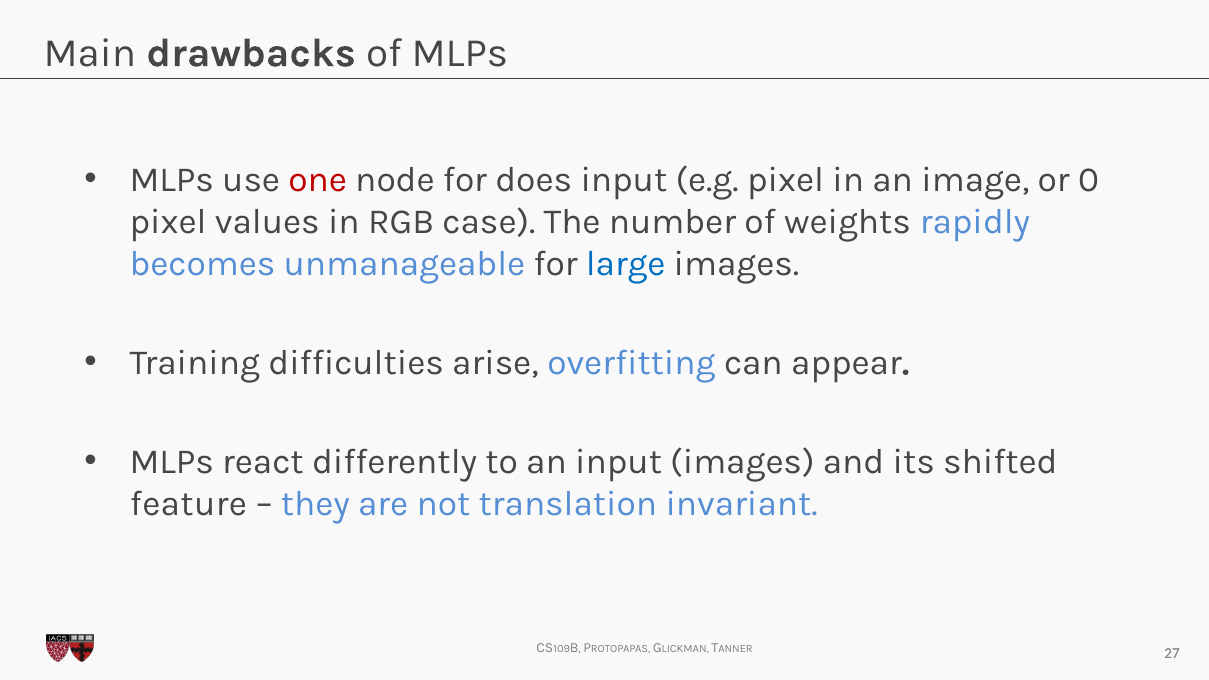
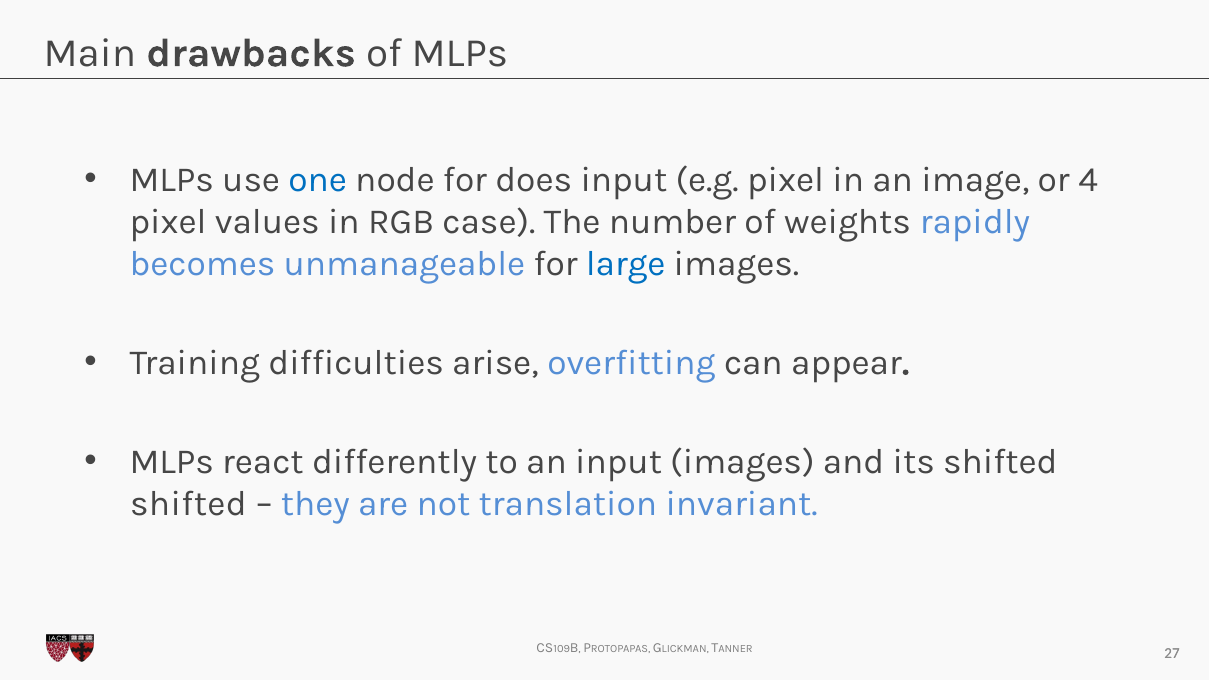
one colour: red -> blue (318, 180)
0: 0 -> 4 (1088, 180)
feature: feature -> shifted (188, 504)
